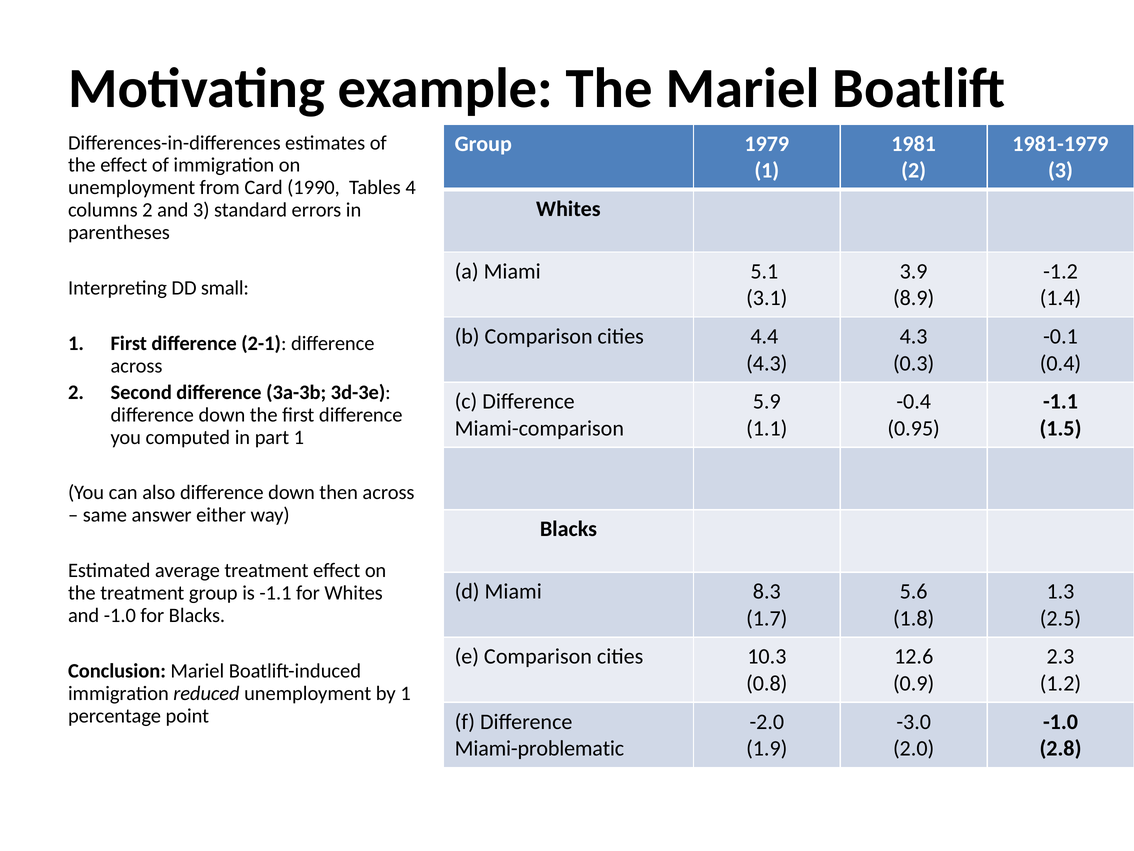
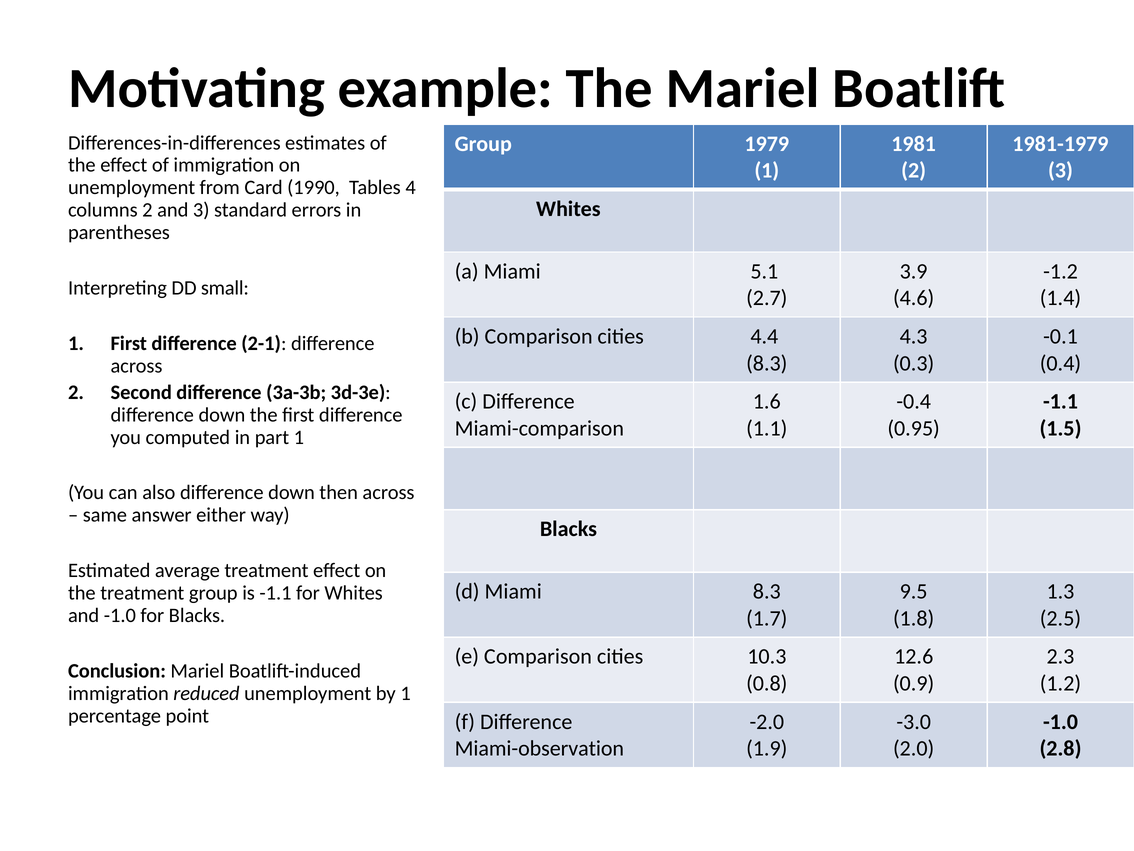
3.1: 3.1 -> 2.7 (767, 298)
8.9: 8.9 -> 4.6 (914, 298)
4.3: 4.3 -> 8.3 (767, 363)
5.9: 5.9 -> 1.6 (767, 401)
5.6: 5.6 -> 9.5 (914, 591)
Miami-problematic: Miami-problematic -> Miami-observation (539, 748)
